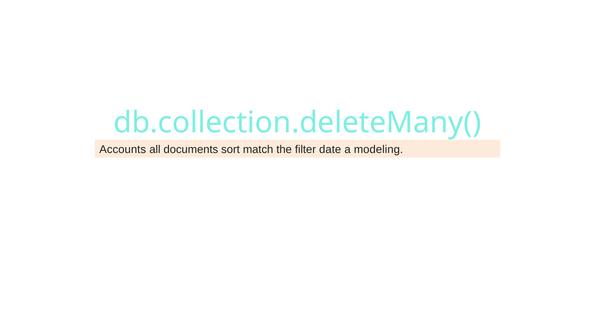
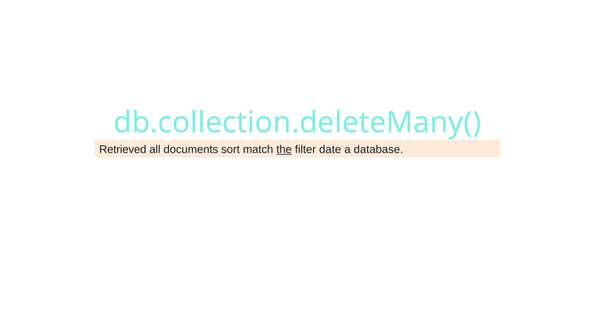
Accounts: Accounts -> Retrieved (123, 149)
the underline: none -> present (284, 149)
modeling: modeling -> database (378, 149)
